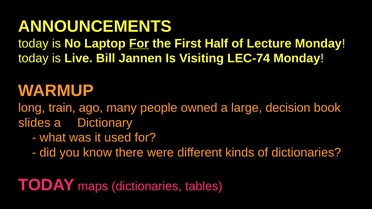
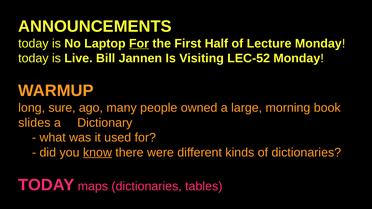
LEC-74: LEC-74 -> LEC-52 (249, 58)
train: train -> sure (62, 108)
decision: decision -> morning (288, 108)
know underline: none -> present (97, 153)
